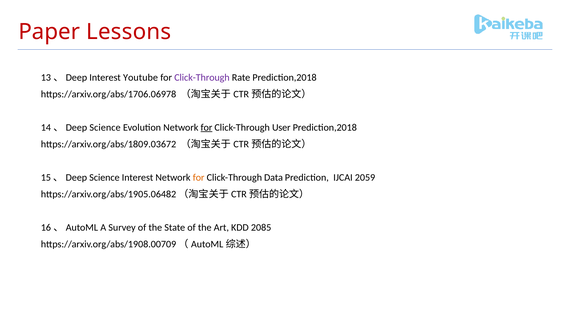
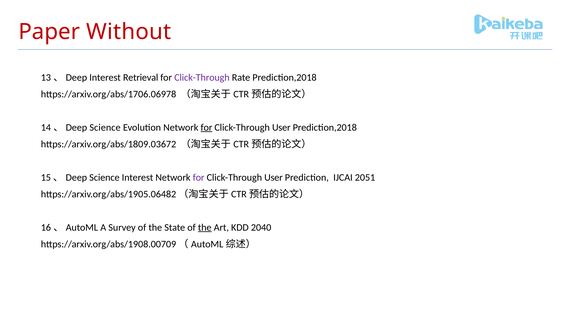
Lessons: Lessons -> Without (129, 32)
Youtube: Youtube -> Retrieval (141, 77)
for colour: orange -> purple (199, 178)
Data: Data -> User (274, 178)
2059: 2059 -> 2051 (365, 178)
the underline: none -> present (205, 228)
2085: 2085 -> 2040 (261, 228)
